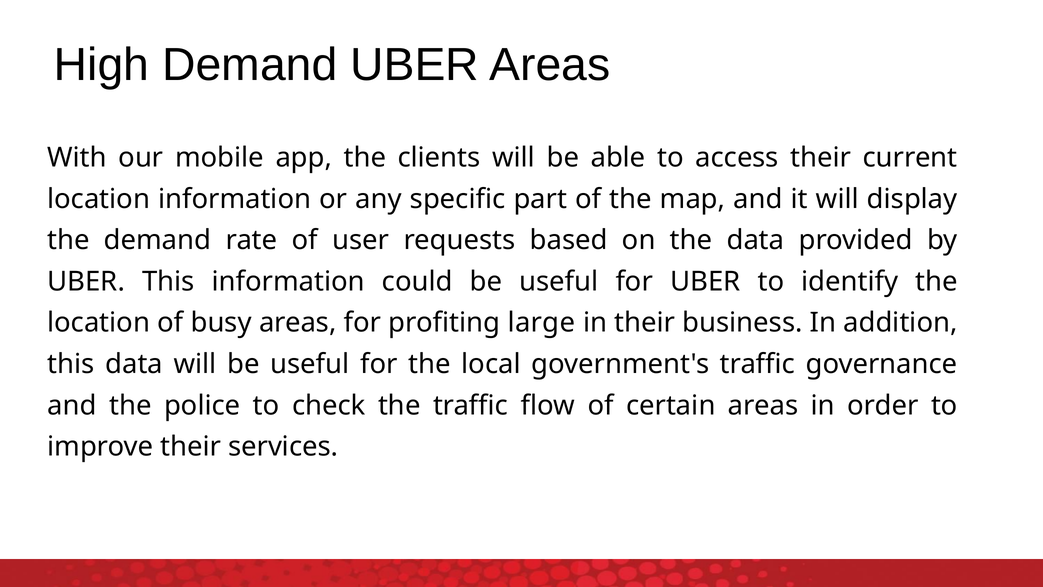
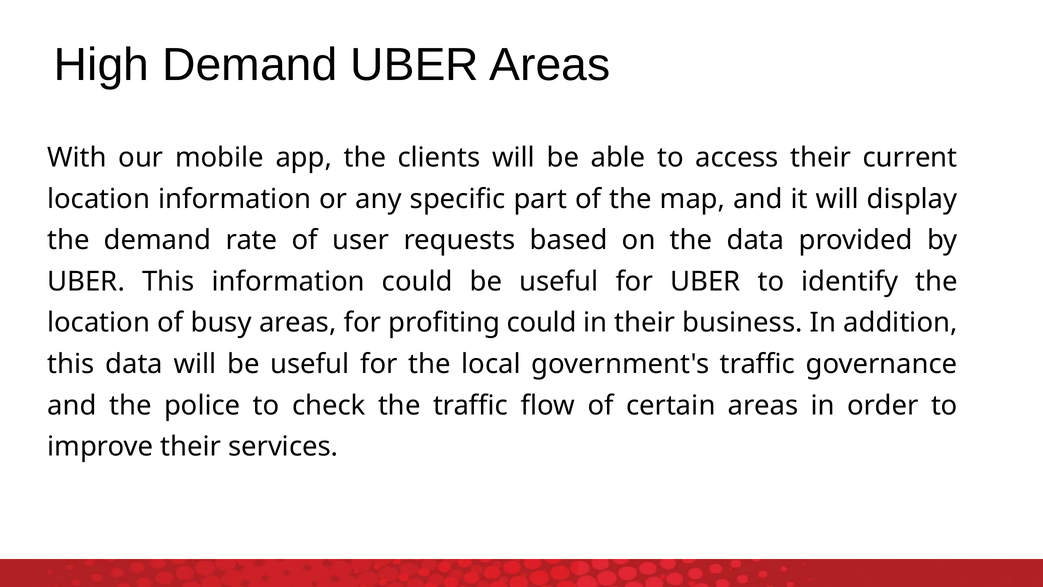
profiting large: large -> could (542, 323)
